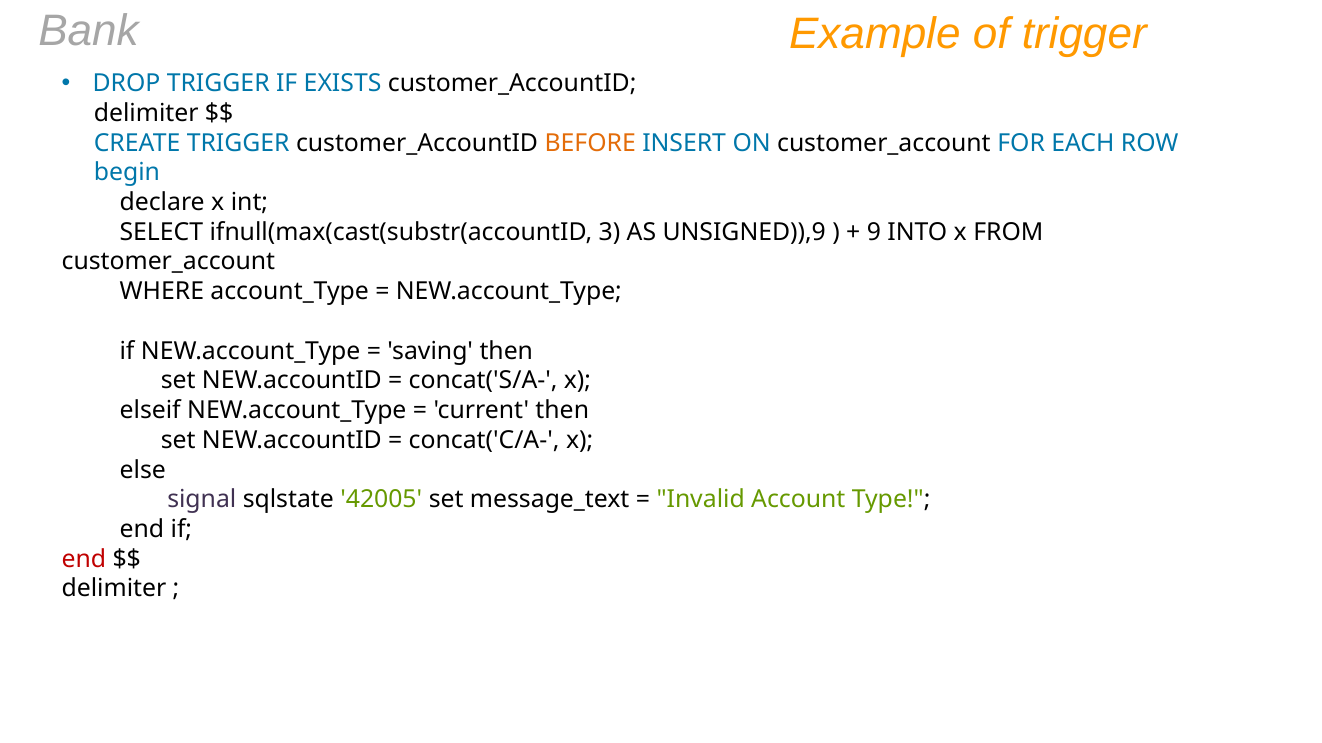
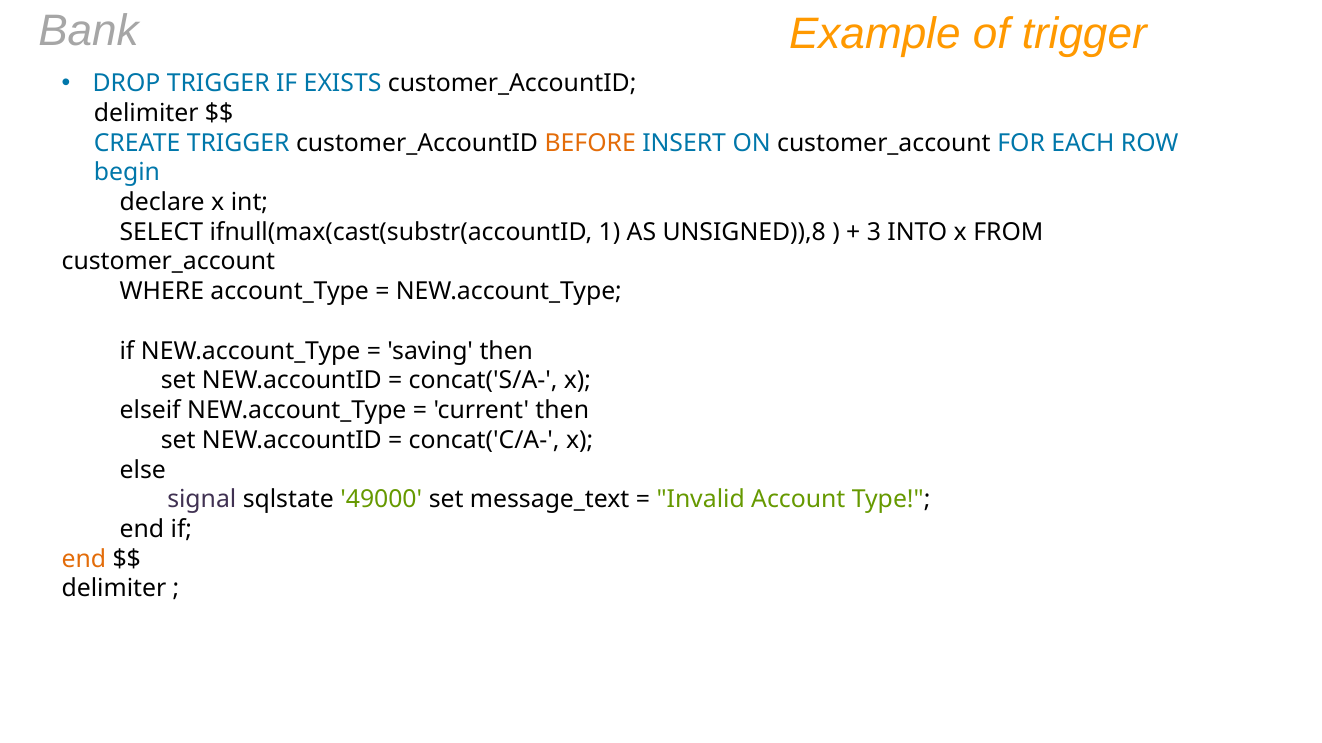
3: 3 -> 1 (609, 232)
UNSIGNED)),9: UNSIGNED)),9 -> UNSIGNED)),8 (744, 232)
9: 9 -> 3 (874, 232)
42005: 42005 -> 49000 (381, 500)
end colour: red -> orange (84, 560)
